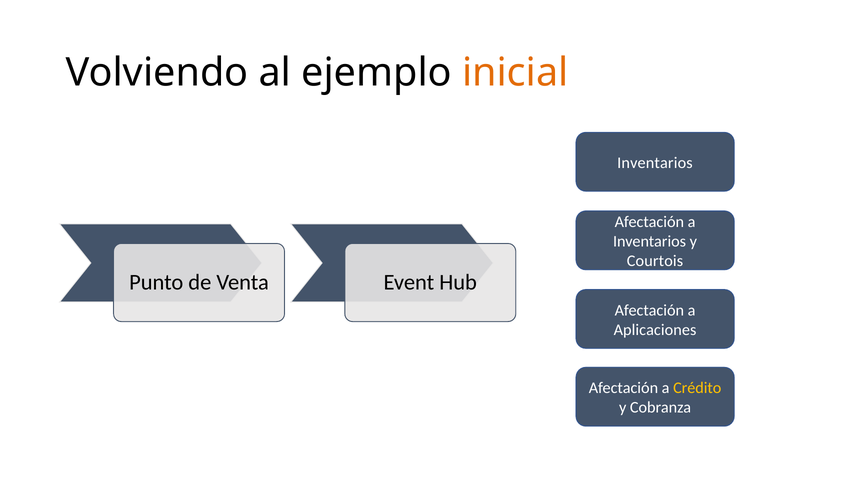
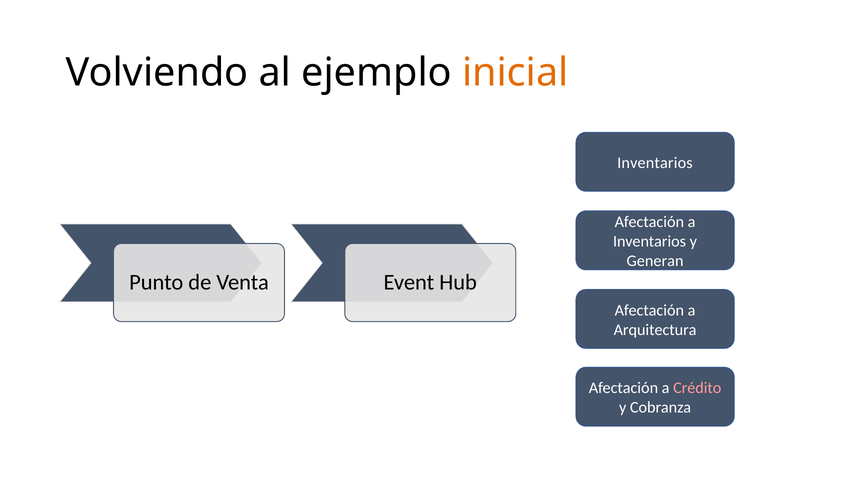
Courtois: Courtois -> Generan (655, 261)
Aplicaciones: Aplicaciones -> Arquitectura (655, 330)
Crédito colour: yellow -> pink (697, 388)
